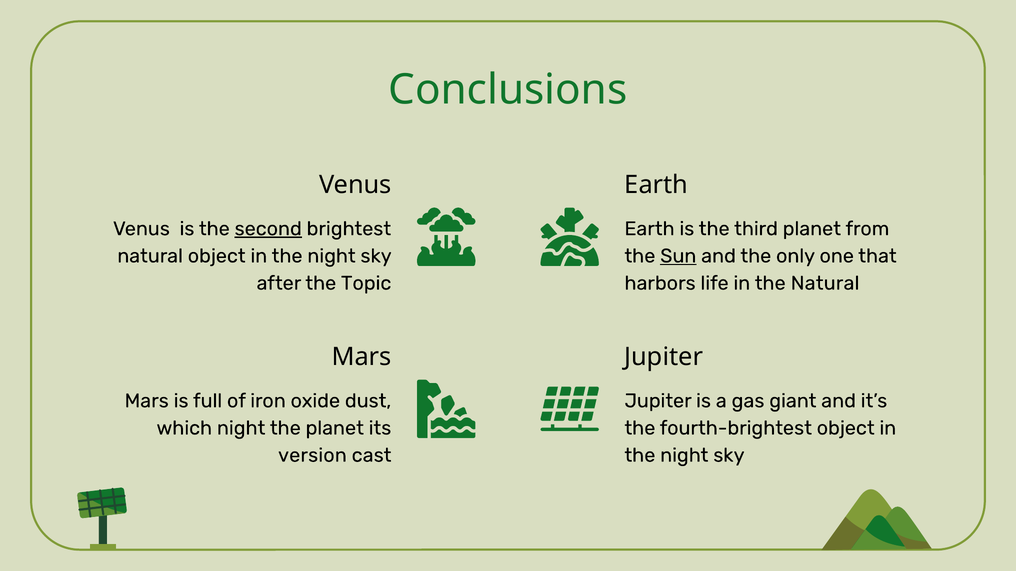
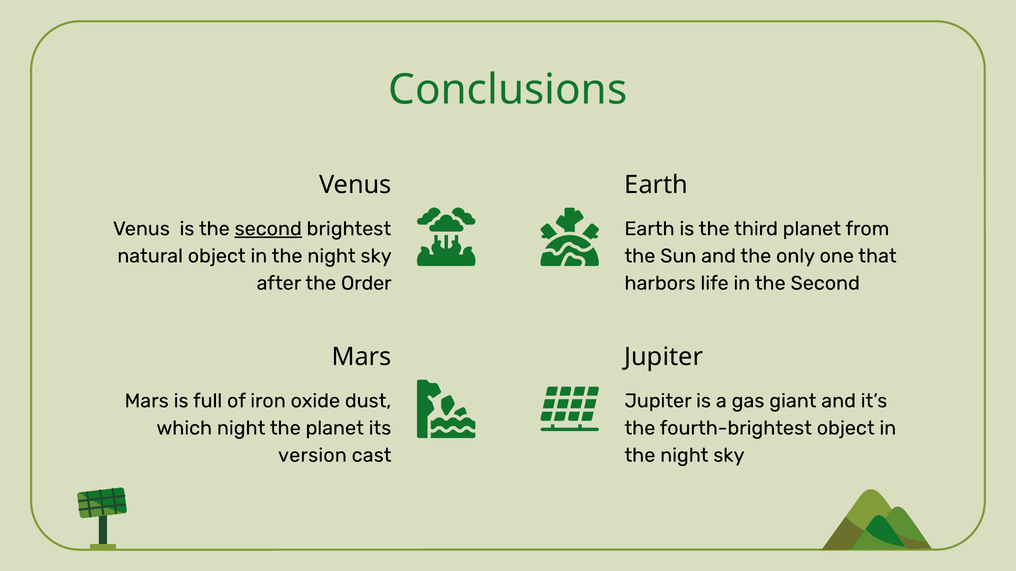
Sun underline: present -> none (678, 256)
Topic: Topic -> Order (366, 283)
in the Natural: Natural -> Second (825, 283)
